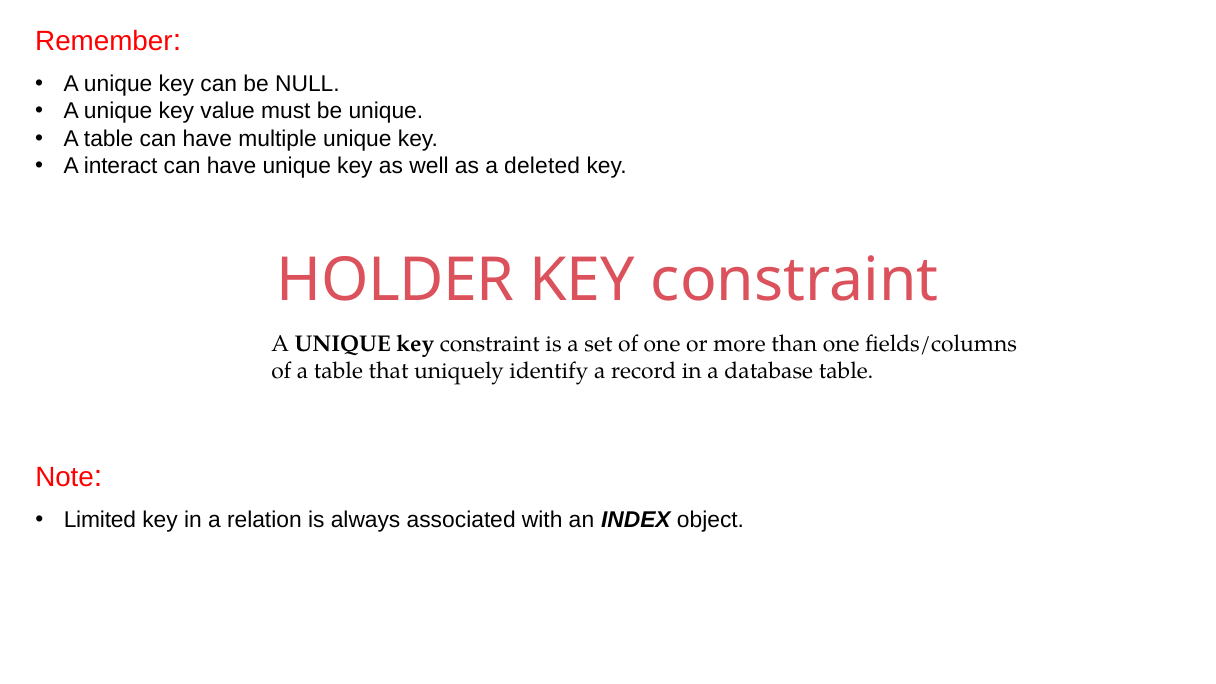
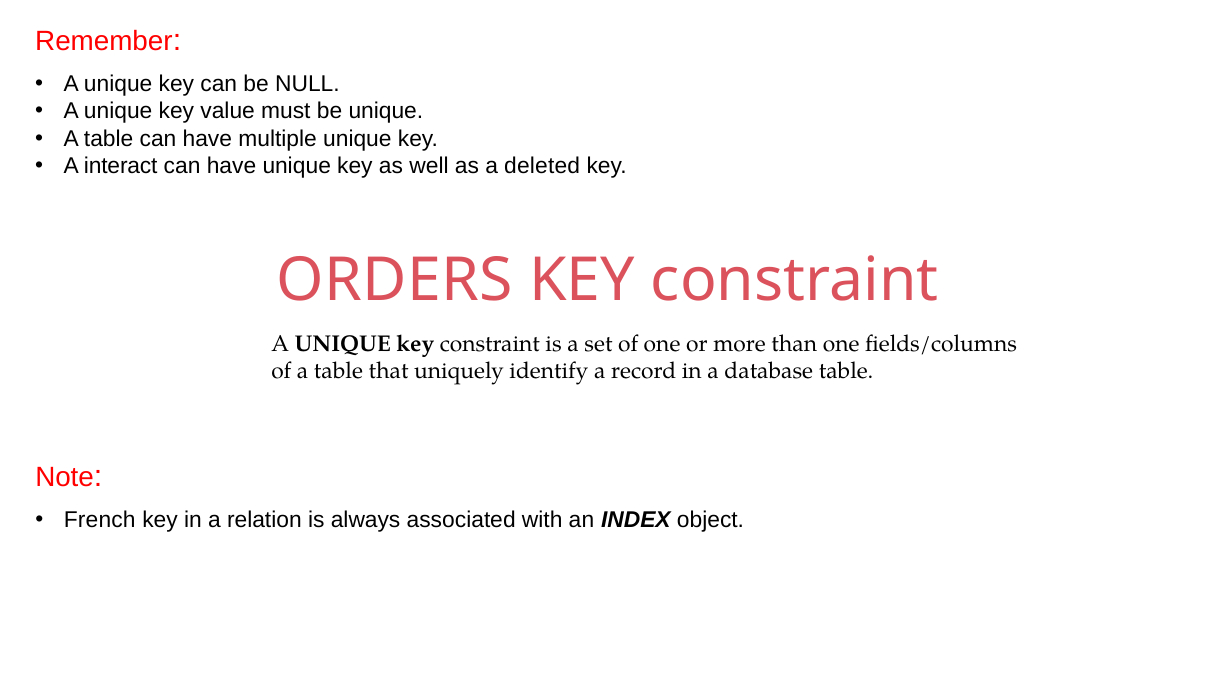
HOLDER: HOLDER -> ORDERS (395, 281)
Limited: Limited -> French (100, 520)
